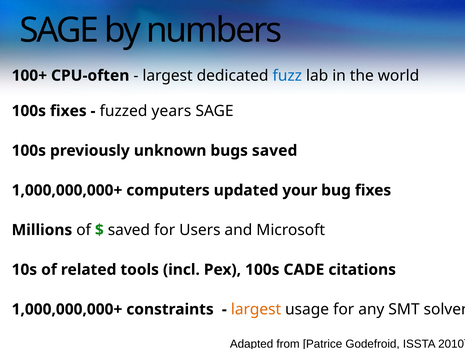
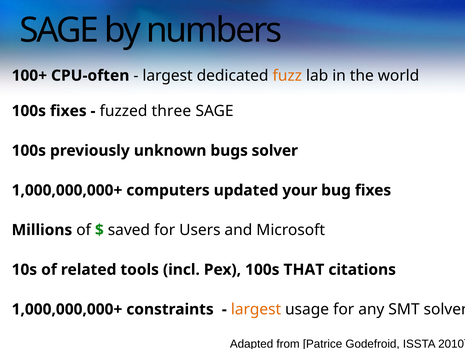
fuzz colour: blue -> orange (287, 76)
years: years -> three (171, 111)
bugs saved: saved -> solver (275, 151)
CADE: CADE -> THAT (304, 269)
